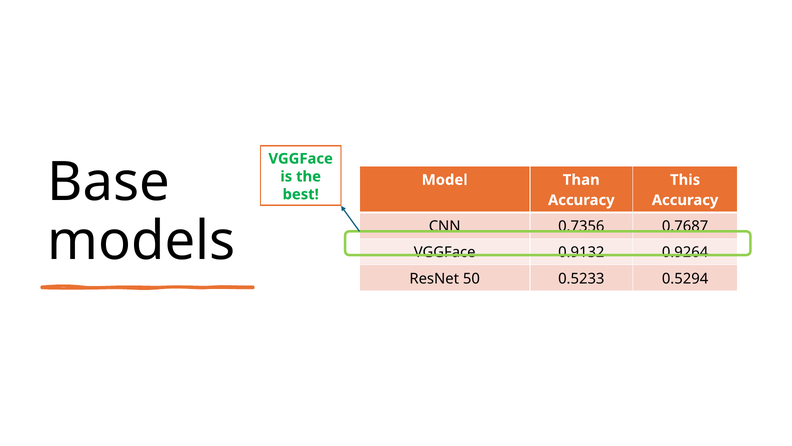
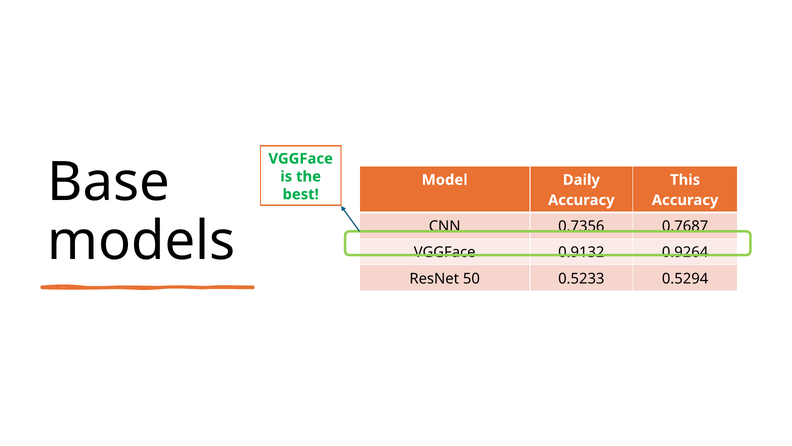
Than: Than -> Daily (581, 180)
